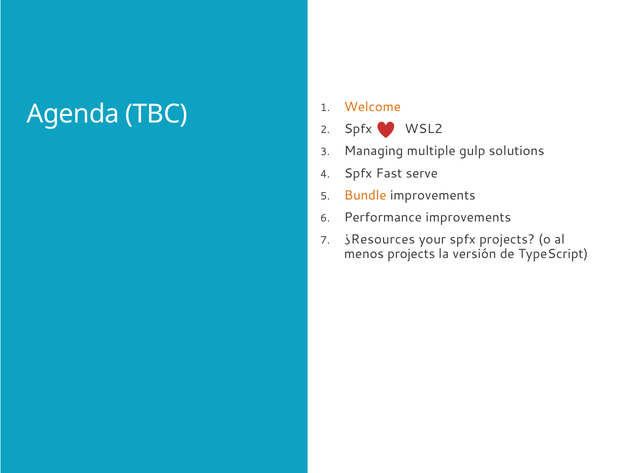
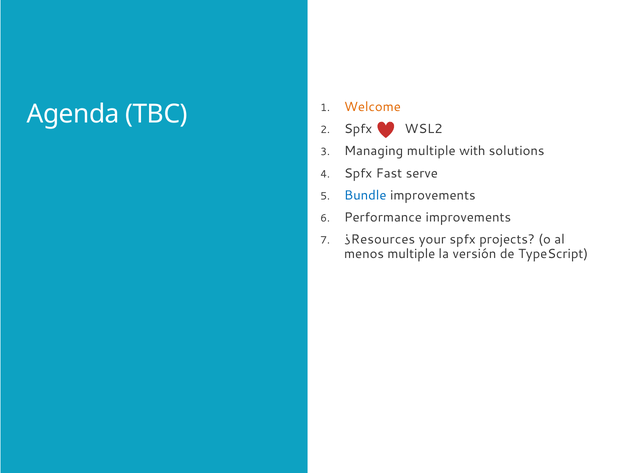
gulp: gulp -> with (472, 151)
Bundle colour: orange -> blue (365, 195)
menos projects: projects -> multiple (411, 254)
